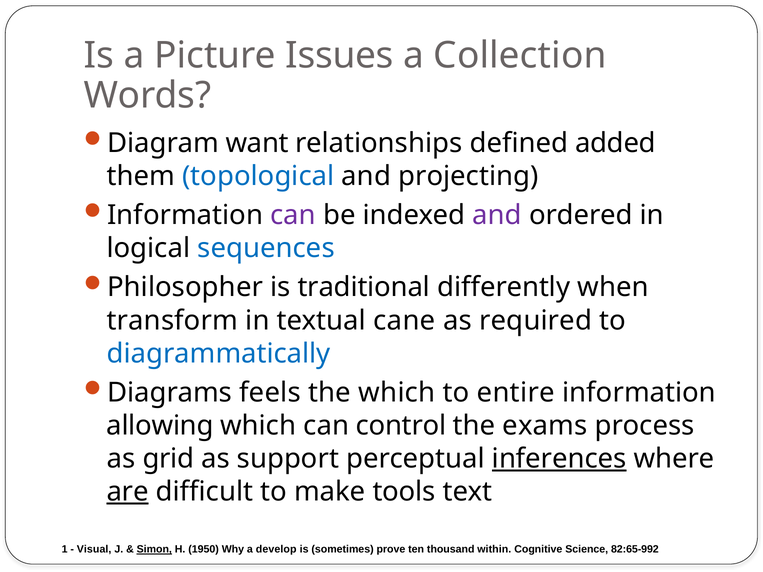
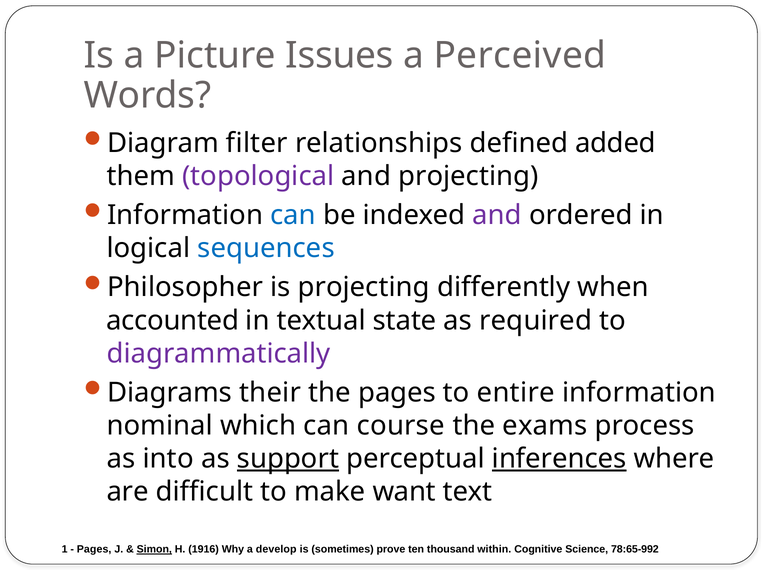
Collection: Collection -> Perceived (520, 55)
want: want -> filter (257, 143)
topological colour: blue -> purple (258, 176)
can colour: purple -> blue (293, 215)
is traditional: traditional -> projecting (364, 288)
transform: transform -> accounted (173, 321)
cane: cane -> state (405, 321)
diagrammatically colour: blue -> purple (219, 354)
feels: feels -> their (270, 393)
the which: which -> pages (397, 393)
allowing: allowing -> nominal (160, 426)
control: control -> course (401, 426)
grid: grid -> into (168, 459)
support underline: none -> present (288, 459)
are underline: present -> none (128, 492)
tools: tools -> want (404, 492)
Visual: Visual -> Pages (94, 550)
1950: 1950 -> 1916 (204, 550)
82:65-992: 82:65-992 -> 78:65-992 (635, 550)
